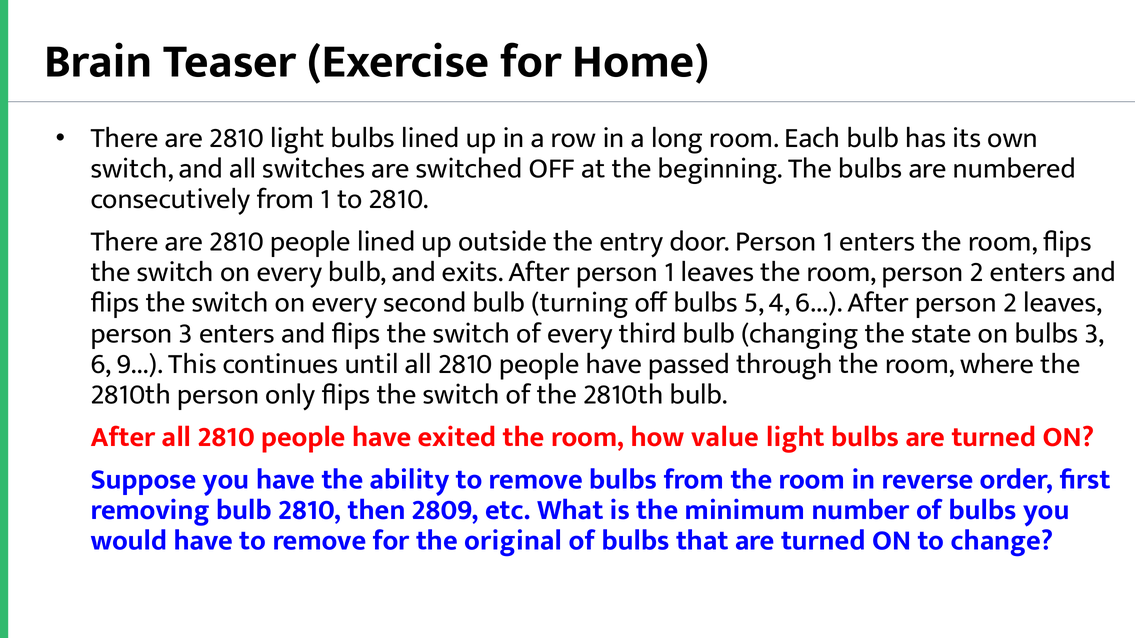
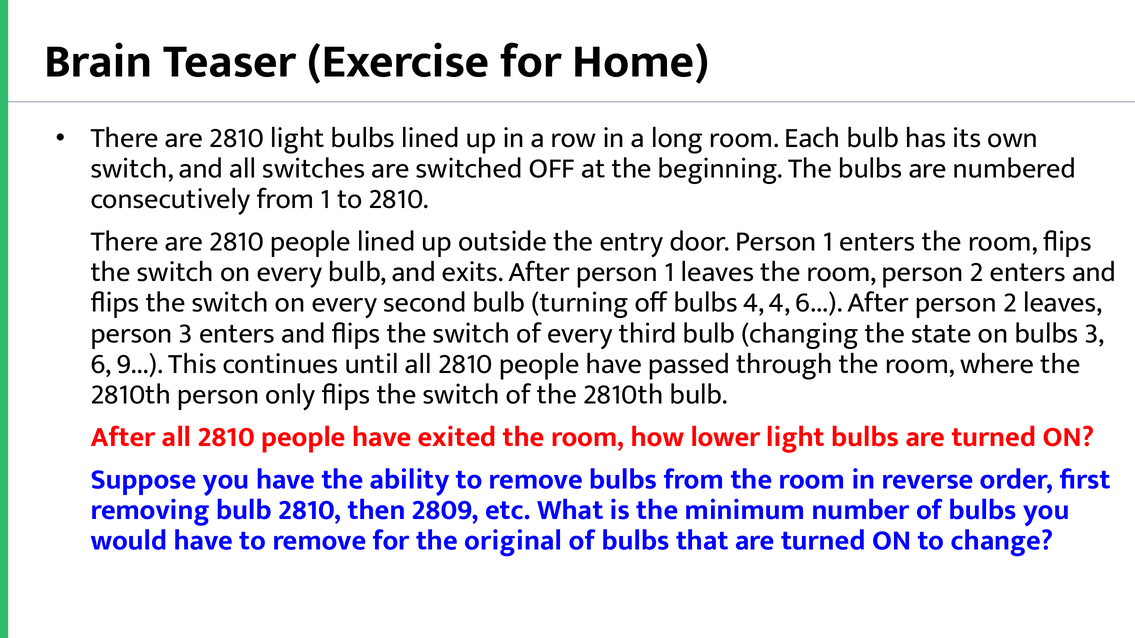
bulbs 5: 5 -> 4 (754, 303)
value: value -> lower (725, 437)
